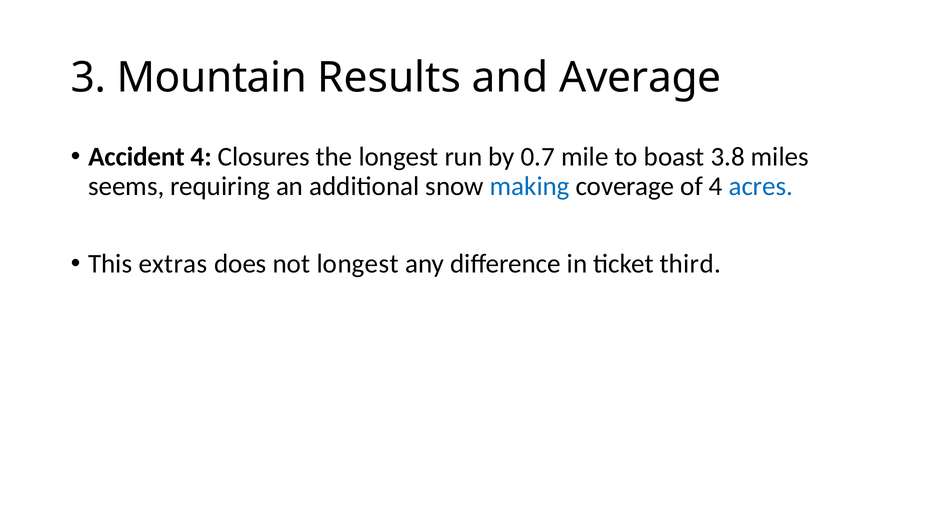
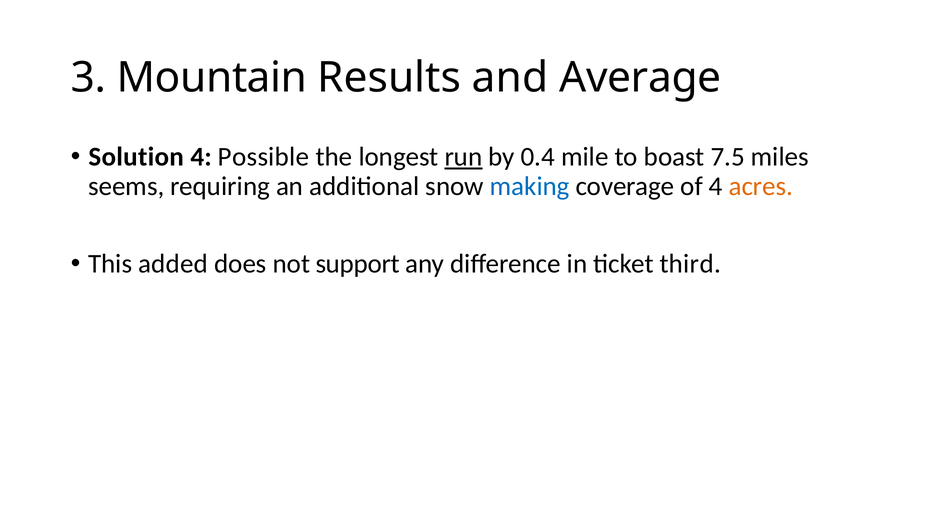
Accident: Accident -> Solution (136, 157)
Closures: Closures -> Possible (264, 157)
run underline: none -> present (463, 157)
0.7: 0.7 -> 0.4 (538, 157)
3.8: 3.8 -> 7.5 (728, 157)
acres colour: blue -> orange (761, 186)
extras: extras -> added (173, 264)
not longest: longest -> support (358, 264)
